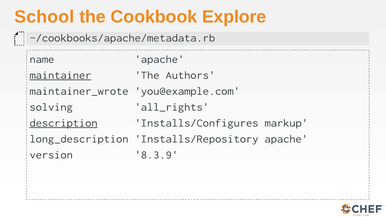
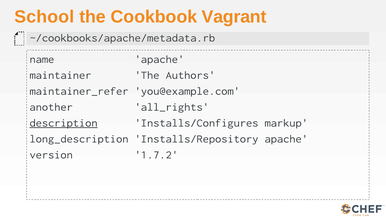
Explore: Explore -> Vagrant (234, 17)
maintainer underline: present -> none (60, 75)
maintainer_wrote: maintainer_wrote -> maintainer_refer (79, 91)
solving: solving -> another (51, 107)
8.3.9: 8.3.9 -> 1.7.2 (156, 155)
